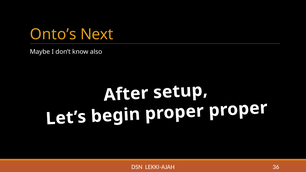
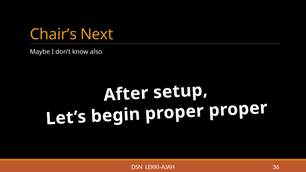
Onto’s: Onto’s -> Chair’s (53, 34)
